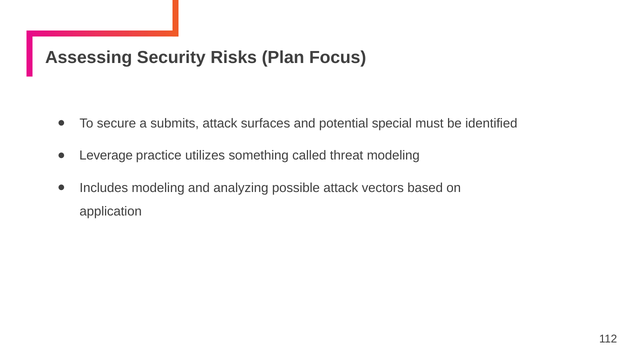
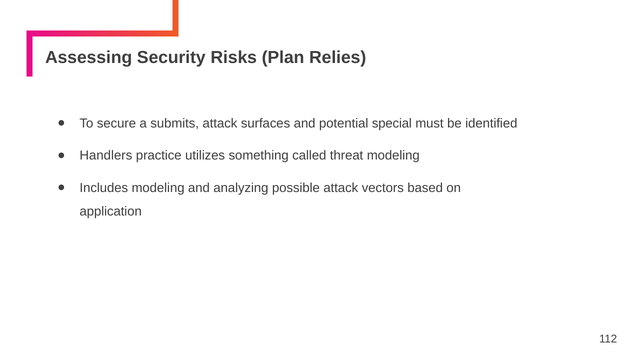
Focus: Focus -> Relies (338, 58)
Leverage: Leverage -> Handlers (106, 156)
